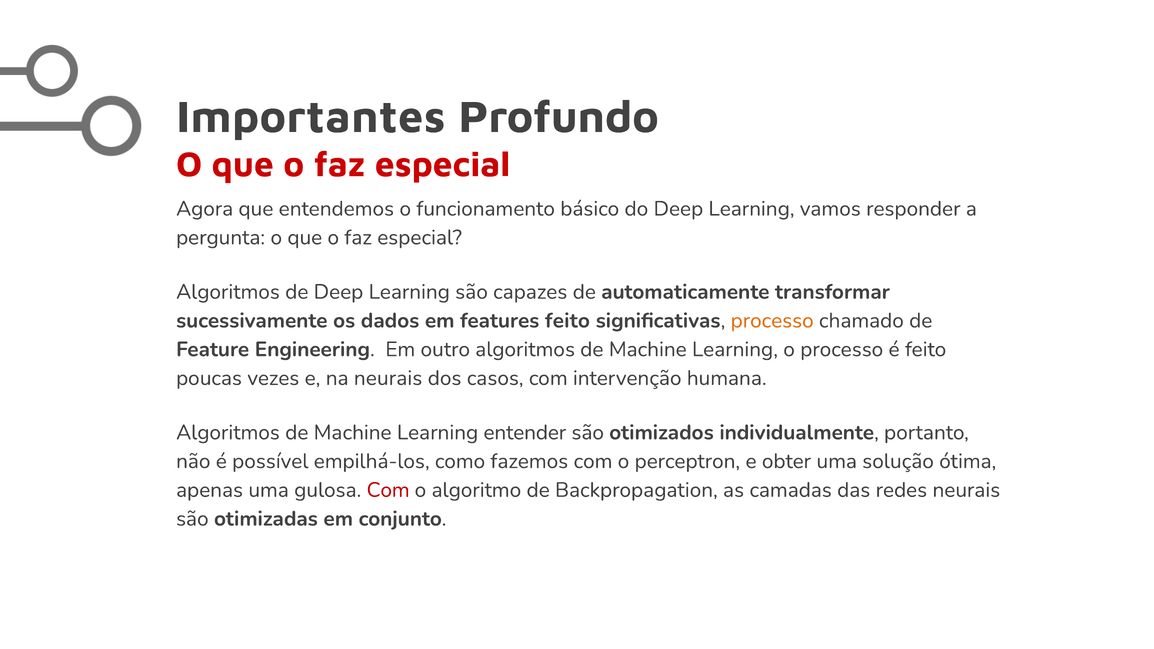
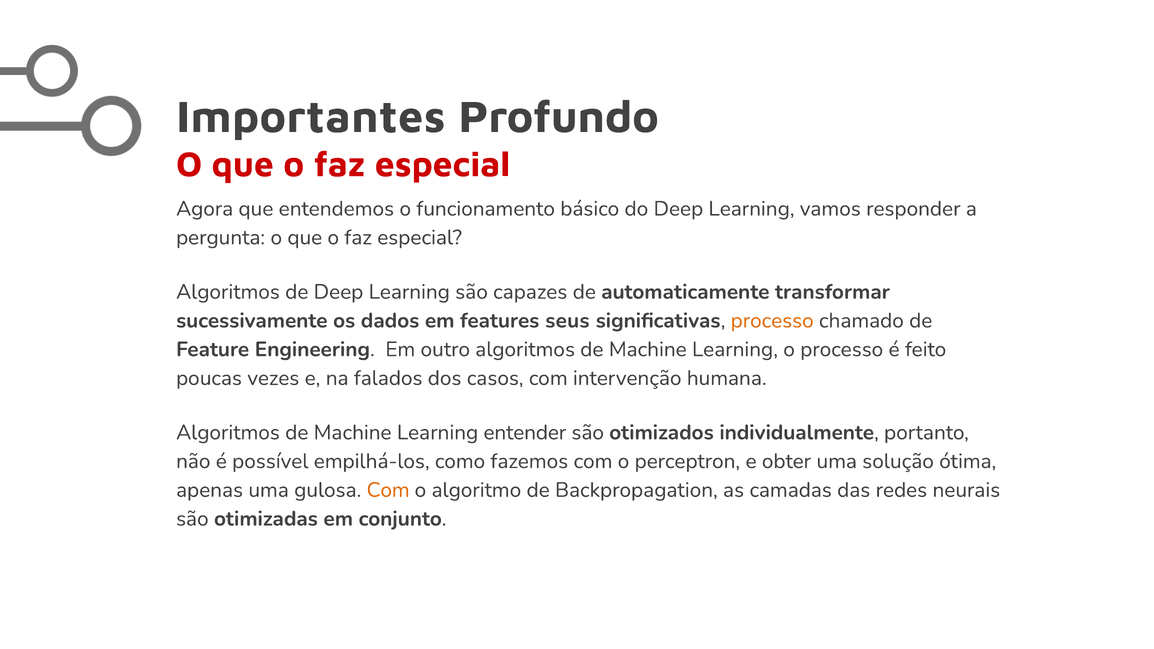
features feito: feito -> seus (567, 321)
na neurais: neurais -> falados (388, 378)
Com colour: red -> orange (388, 490)
